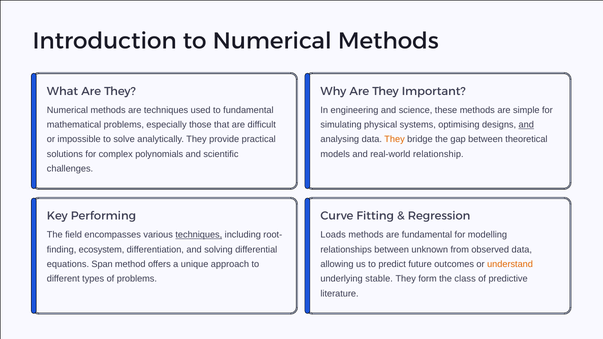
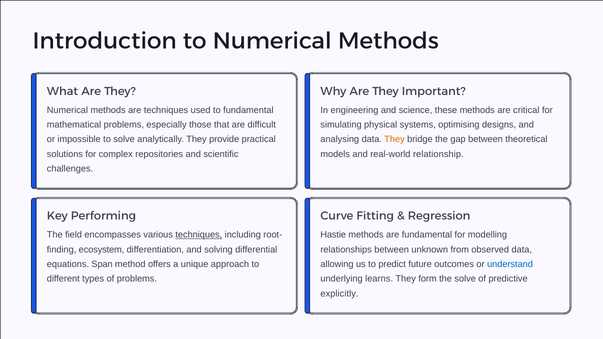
simple: simple -> critical (526, 110)
and underline: present -> none (526, 125)
polynomials: polynomials -> repositories (159, 154)
Loads: Loads -> Hastie (333, 235)
understand colour: orange -> blue (510, 264)
stable: stable -> learns (379, 279)
the class: class -> solve (465, 279)
literature: literature -> explicitly (339, 294)
